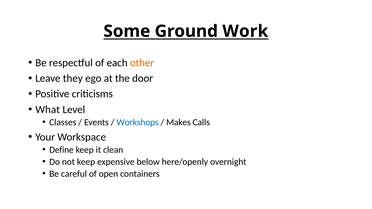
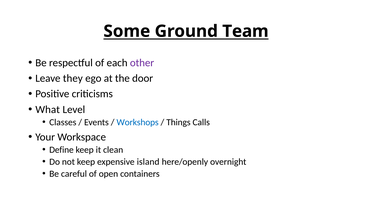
Work: Work -> Team (245, 31)
other colour: orange -> purple (142, 63)
Makes: Makes -> Things (178, 122)
below: below -> island (148, 162)
